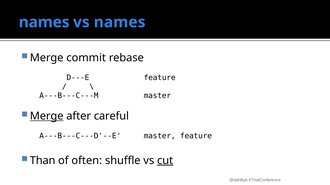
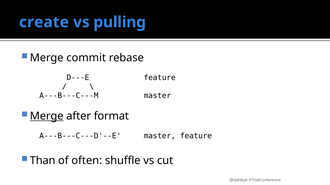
names: names -> create (44, 22)
vs names: names -> pulling (120, 22)
careful: careful -> format (111, 116)
cut underline: present -> none (165, 161)
